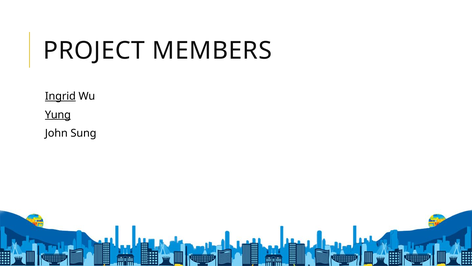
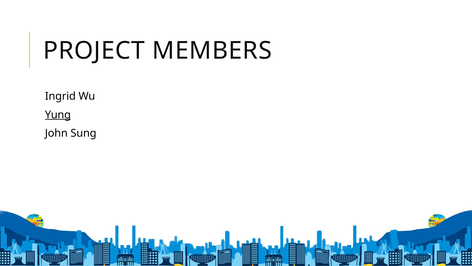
Ingrid underline: present -> none (60, 96)
